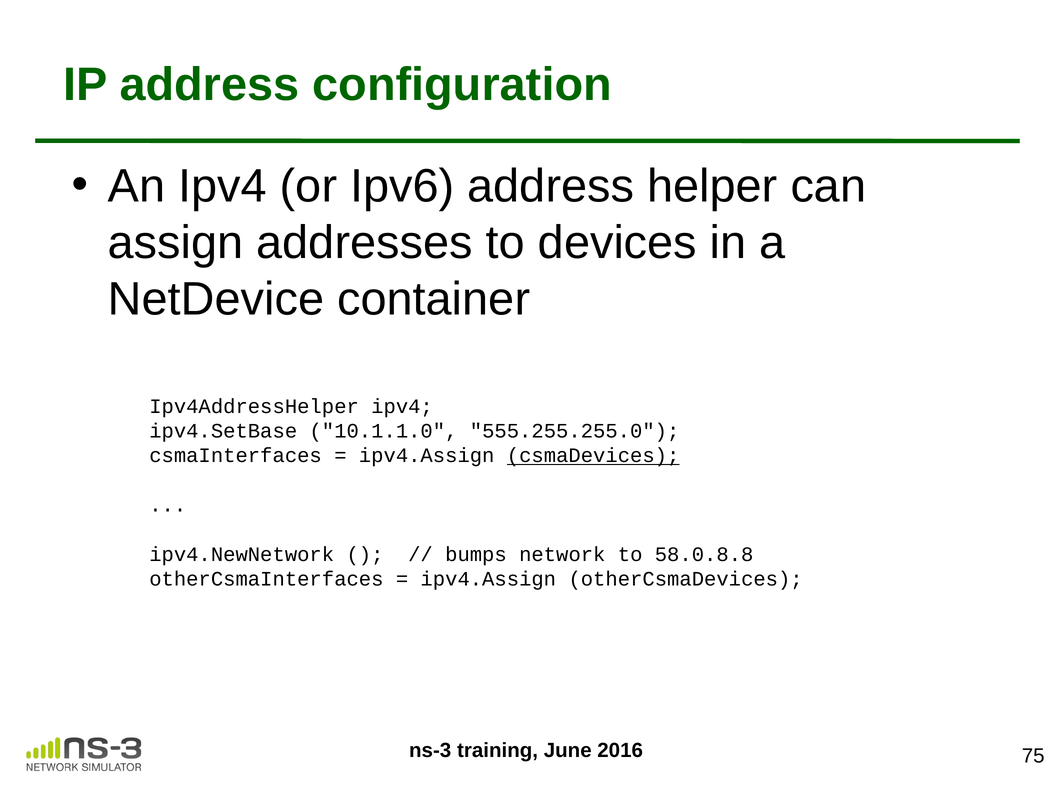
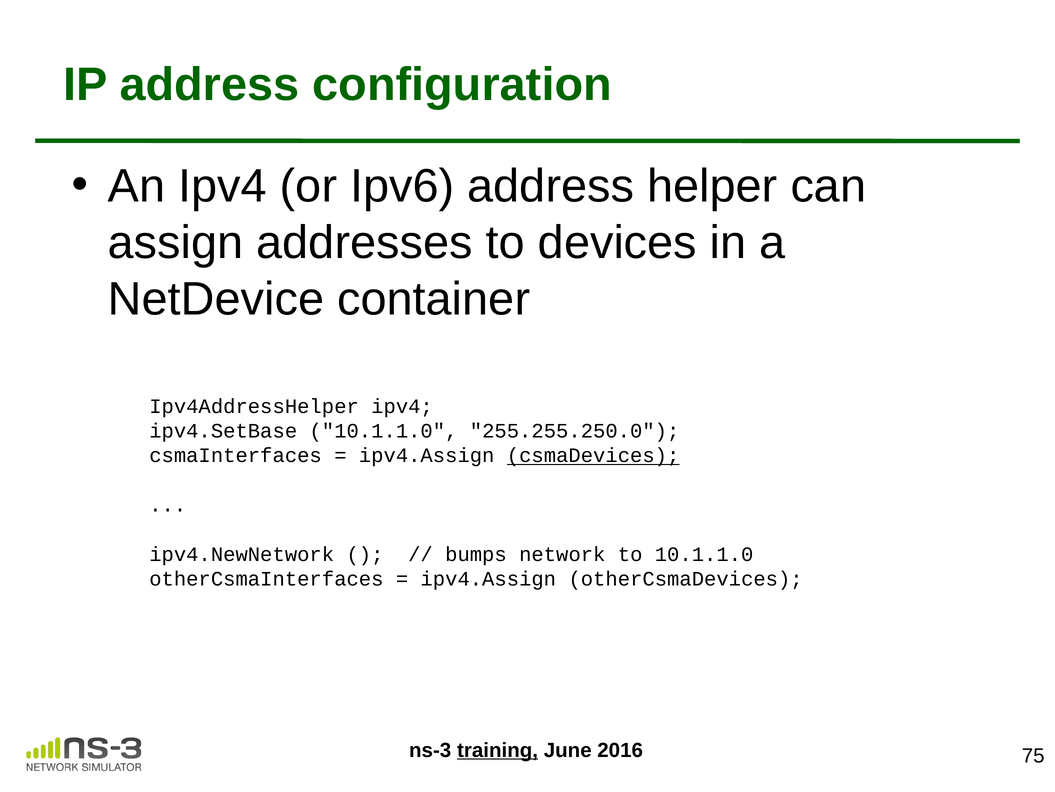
555.255.255.0: 555.255.255.0 -> 255.255.250.0 (575, 431)
to 58.0.8.8: 58.0.8.8 -> 10.1.1.0 (704, 554)
training underline: none -> present (498, 750)
